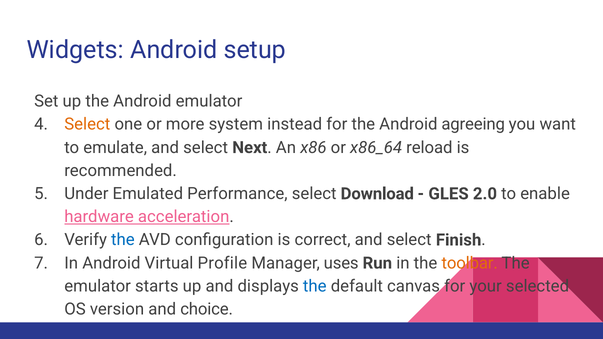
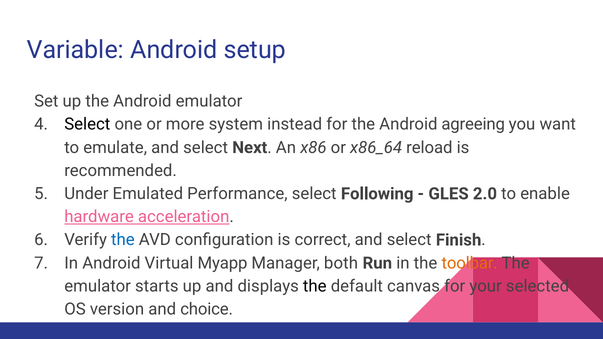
Widgets: Widgets -> Variable (75, 50)
Select colour: orange -> black (87, 124)
Download: Download -> Following (377, 194)
Profile: Profile -> Myapp (223, 263)
uses: uses -> both (341, 263)
the colour: blue -> black (315, 286)
